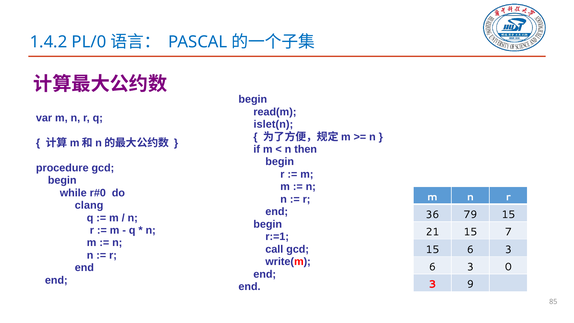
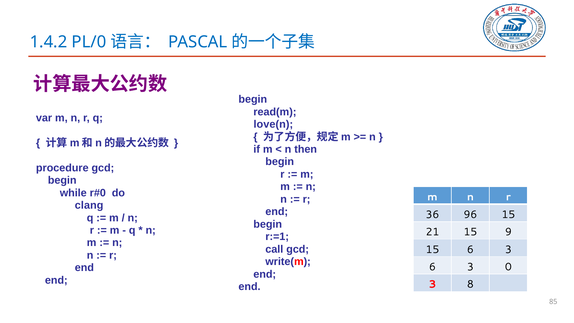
islet(n: islet(n -> love(n (273, 124)
79: 79 -> 96 (470, 214)
7: 7 -> 9 (508, 232)
9: 9 -> 8 (470, 284)
